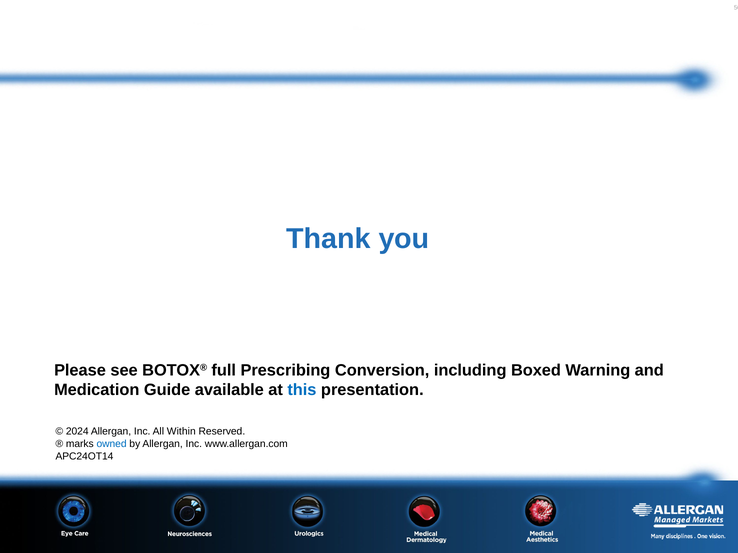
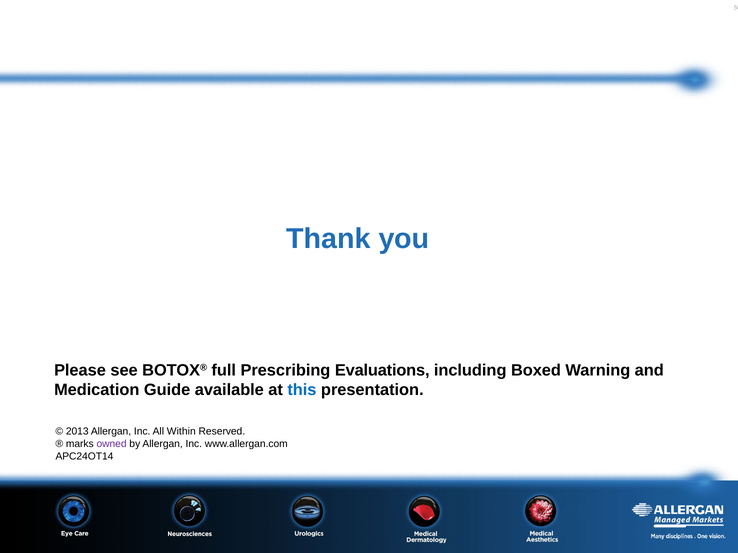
Conversion: Conversion -> Evaluations (382, 371)
2024: 2024 -> 2013 (77, 432)
owned colour: blue -> purple (112, 444)
